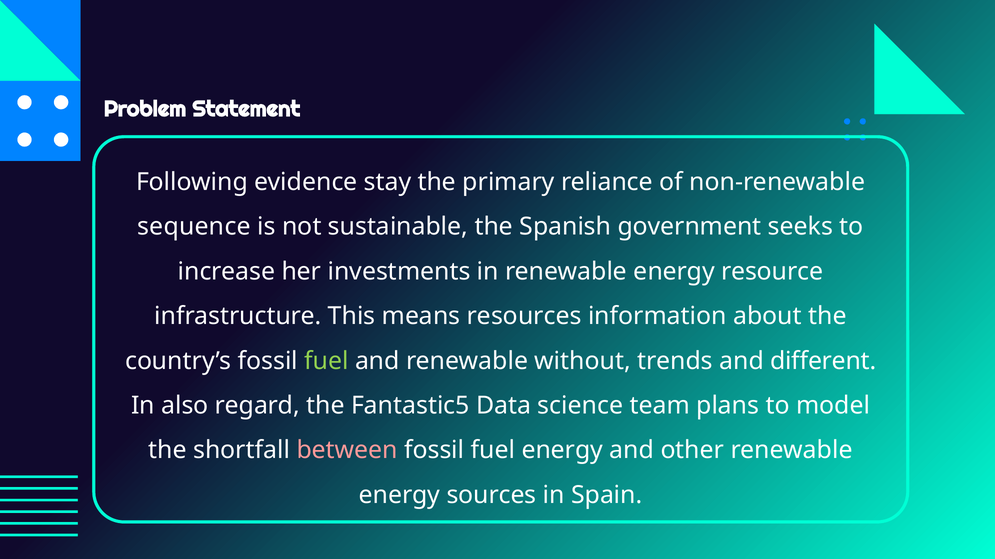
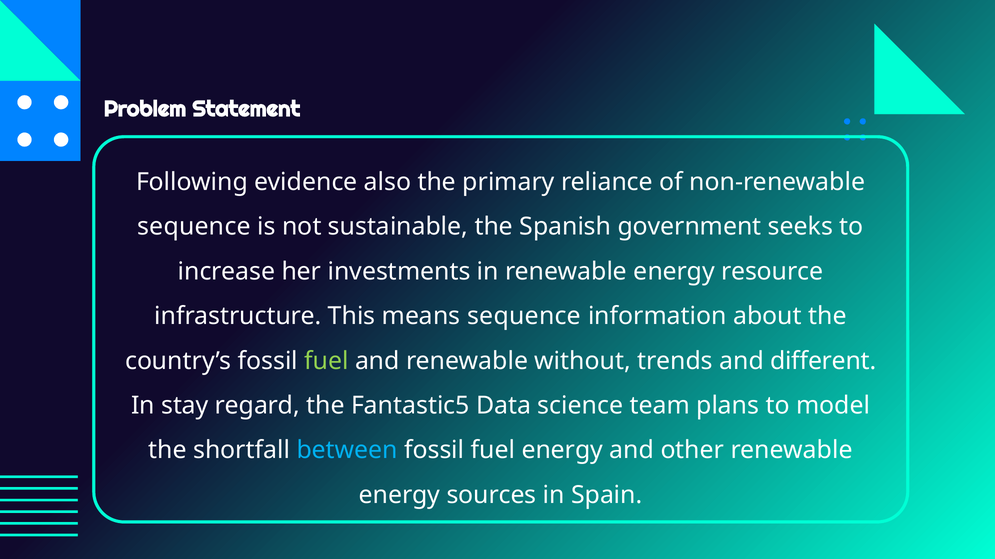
stay: stay -> also (388, 182)
means resources: resources -> sequence (524, 316)
also: also -> stay (185, 406)
between colour: pink -> light blue (347, 451)
